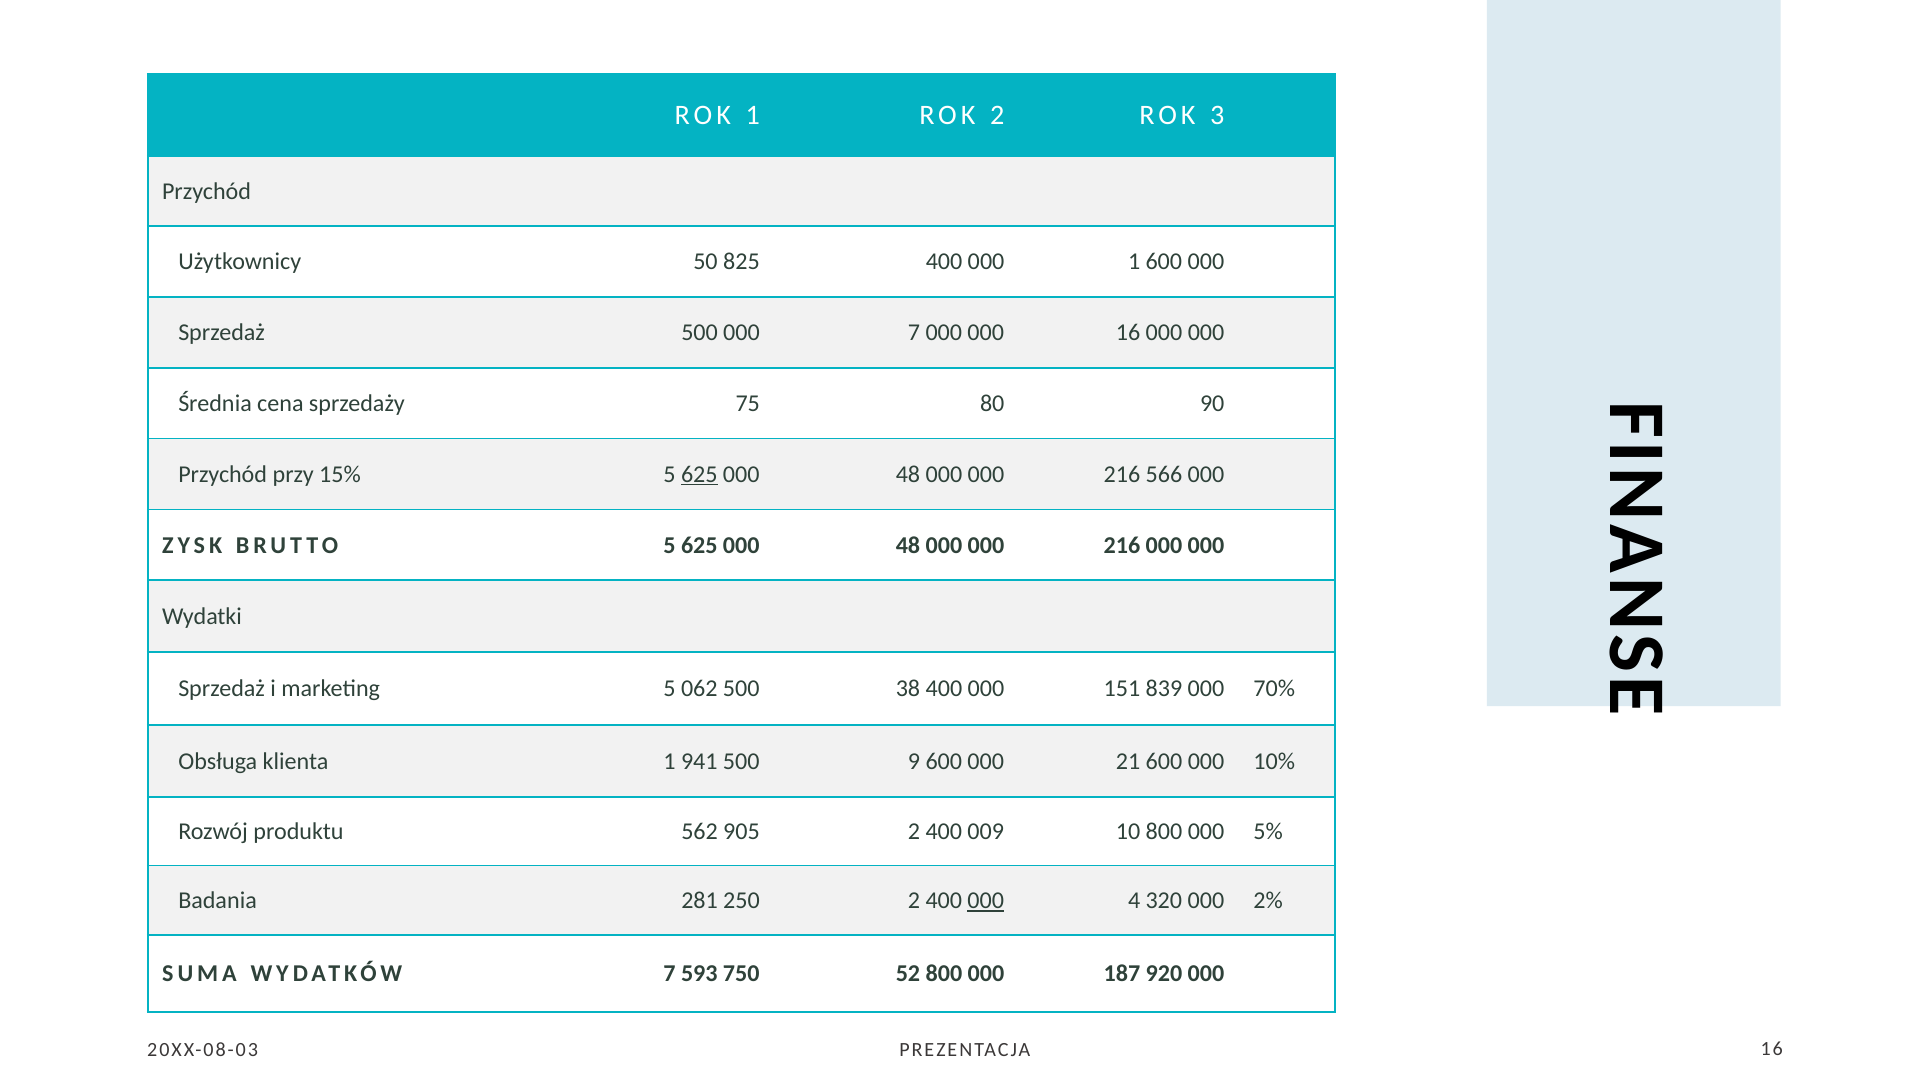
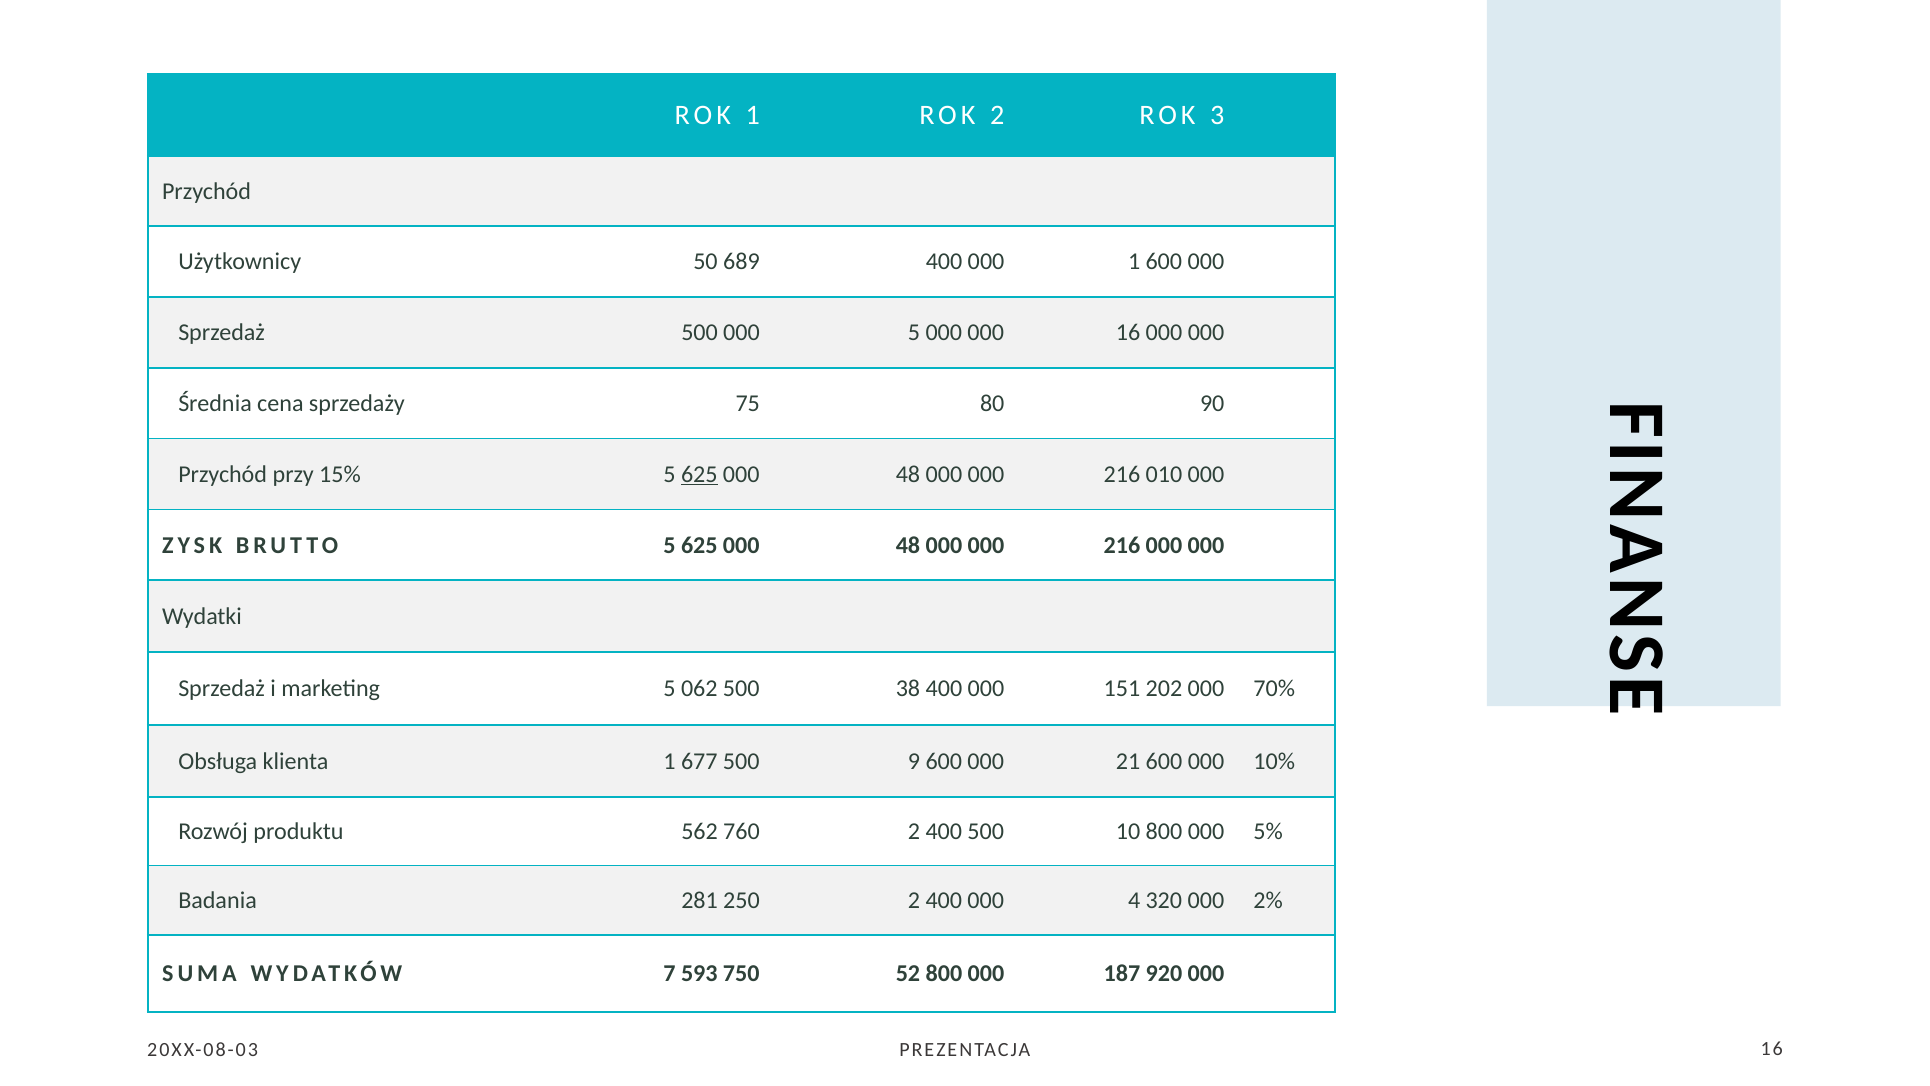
825: 825 -> 689 (741, 262)
000 7: 7 -> 5 (914, 332)
566: 566 -> 010 (1164, 474)
839: 839 -> 202 (1164, 689)
941: 941 -> 677 (699, 761)
905: 905 -> 760 (742, 831)
400 009: 009 -> 500 (986, 831)
000 underline: present -> none (986, 900)
